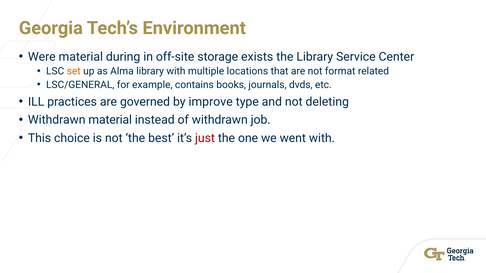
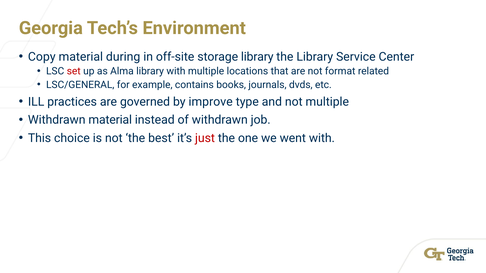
Were: Were -> Copy (42, 57)
storage exists: exists -> library (257, 57)
set colour: orange -> red (74, 71)
not deleting: deleting -> multiple (327, 102)
